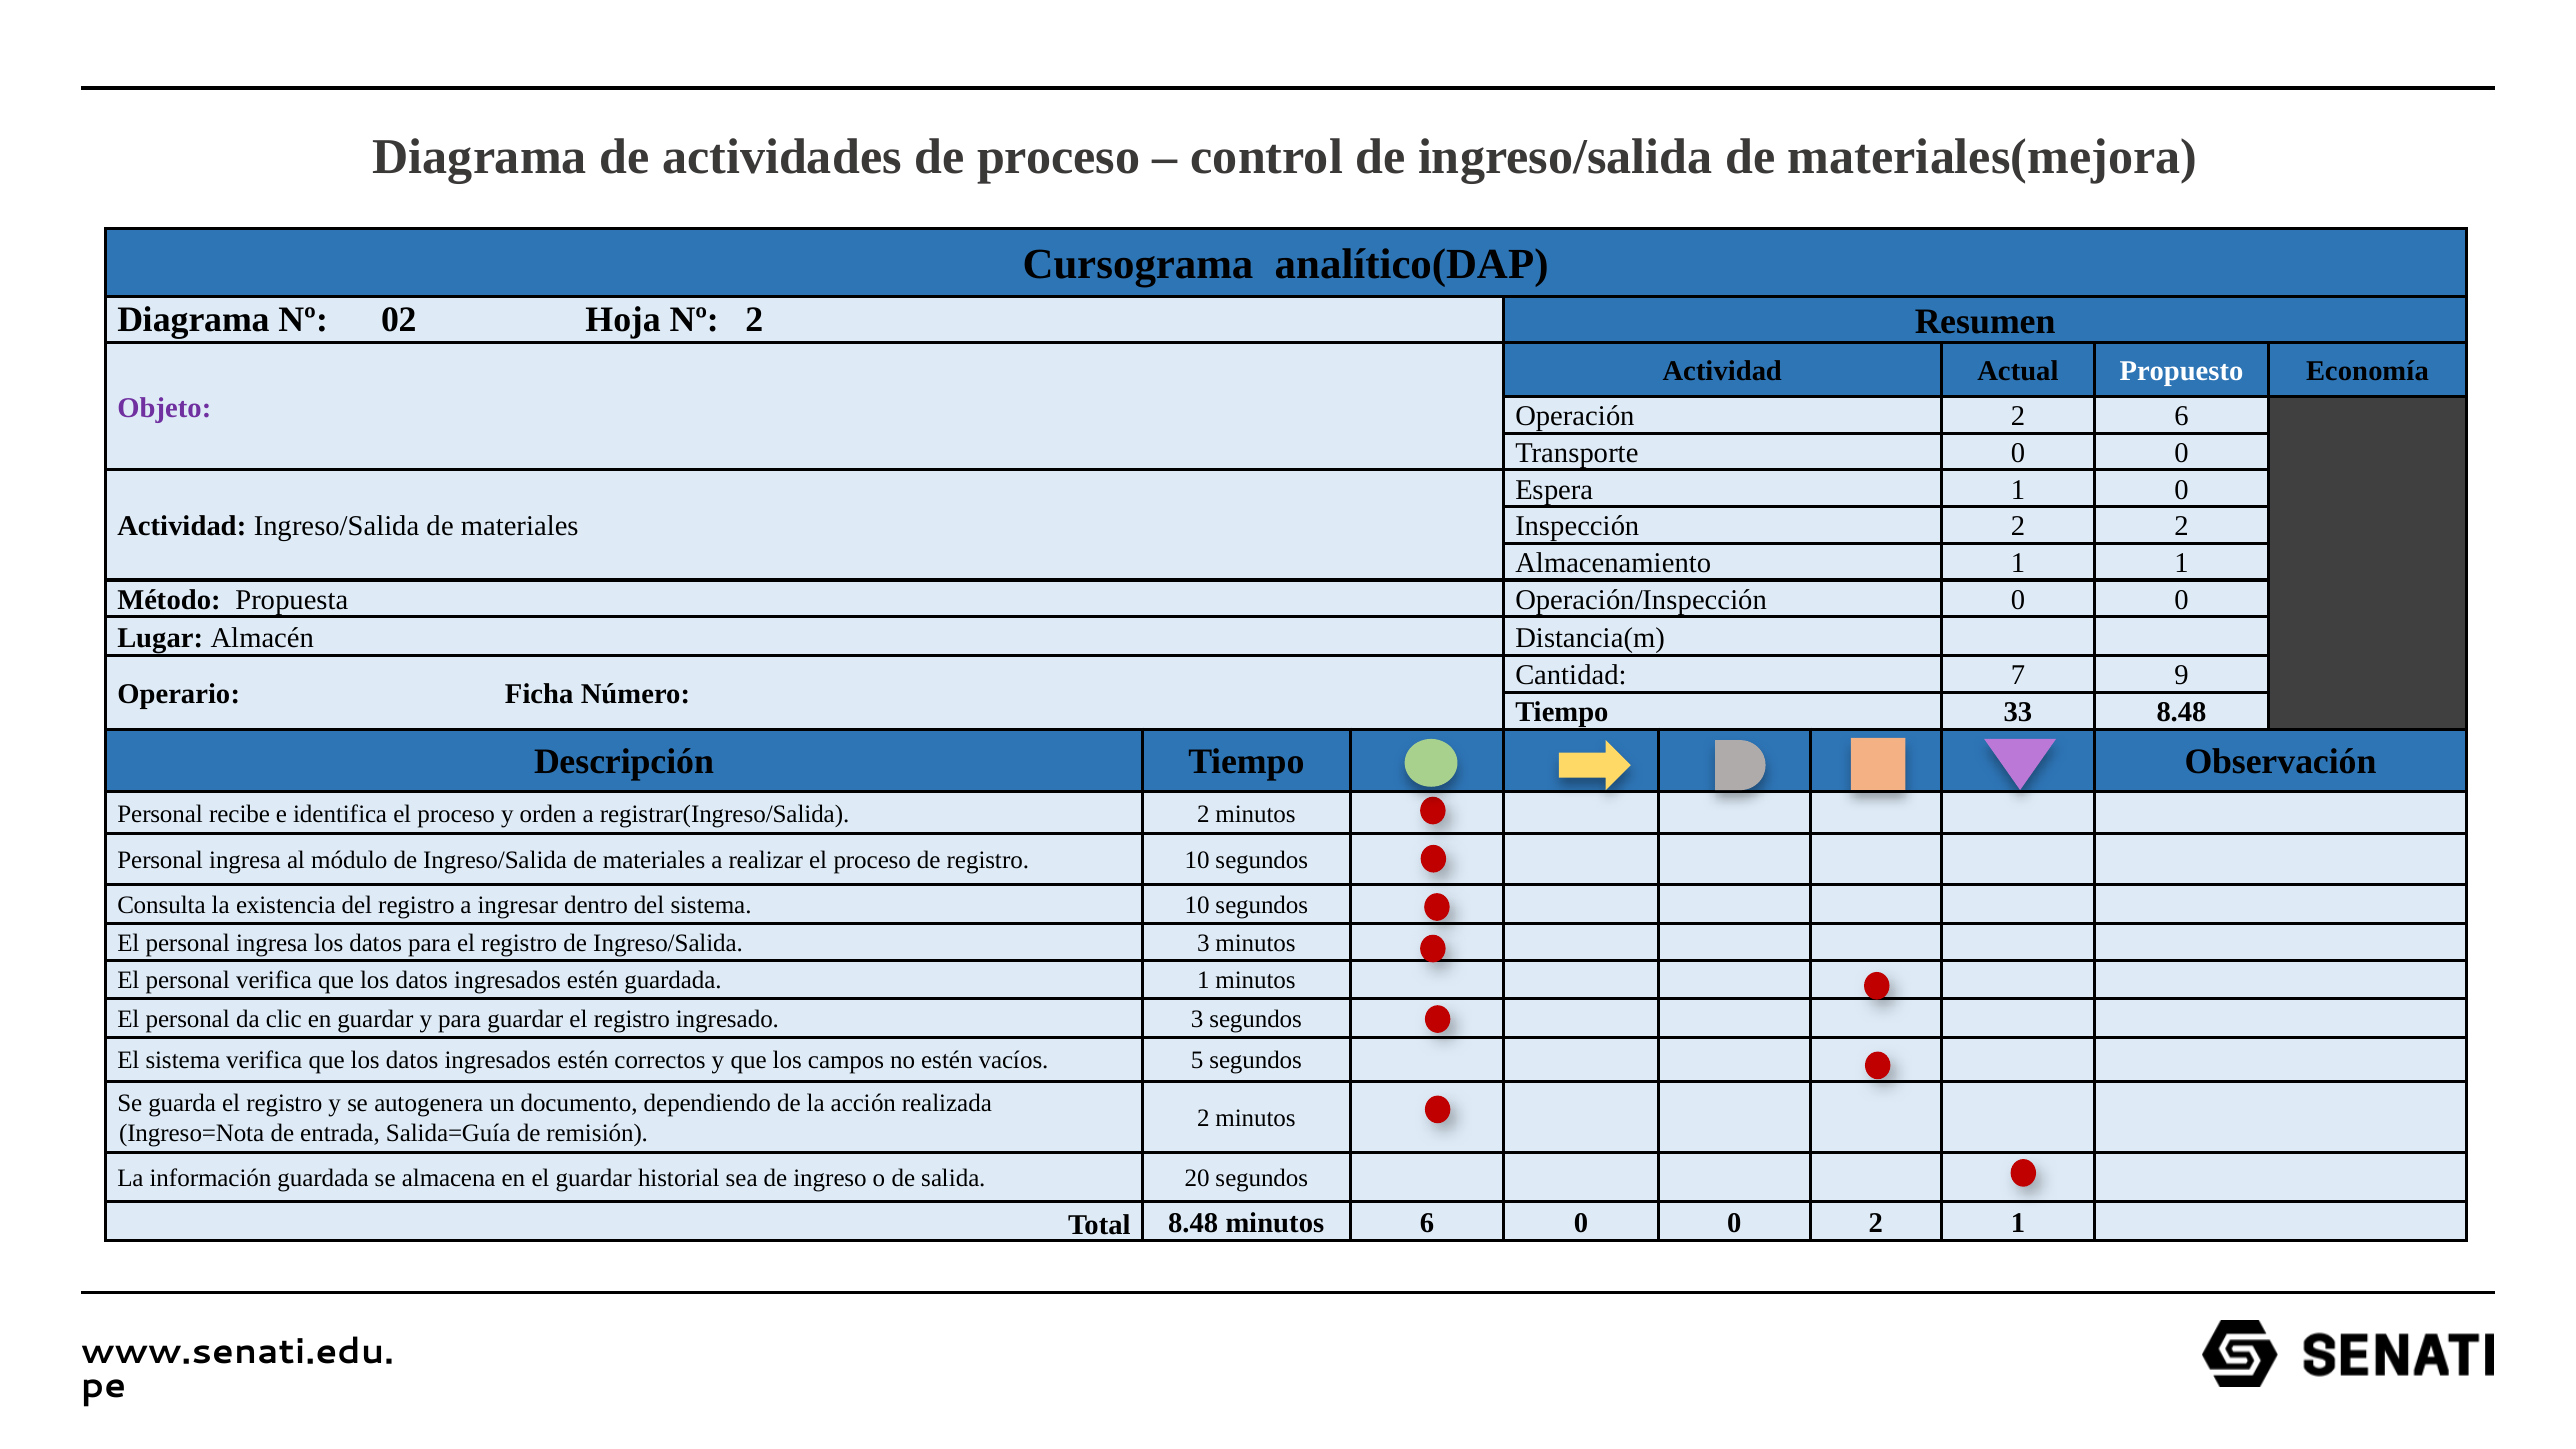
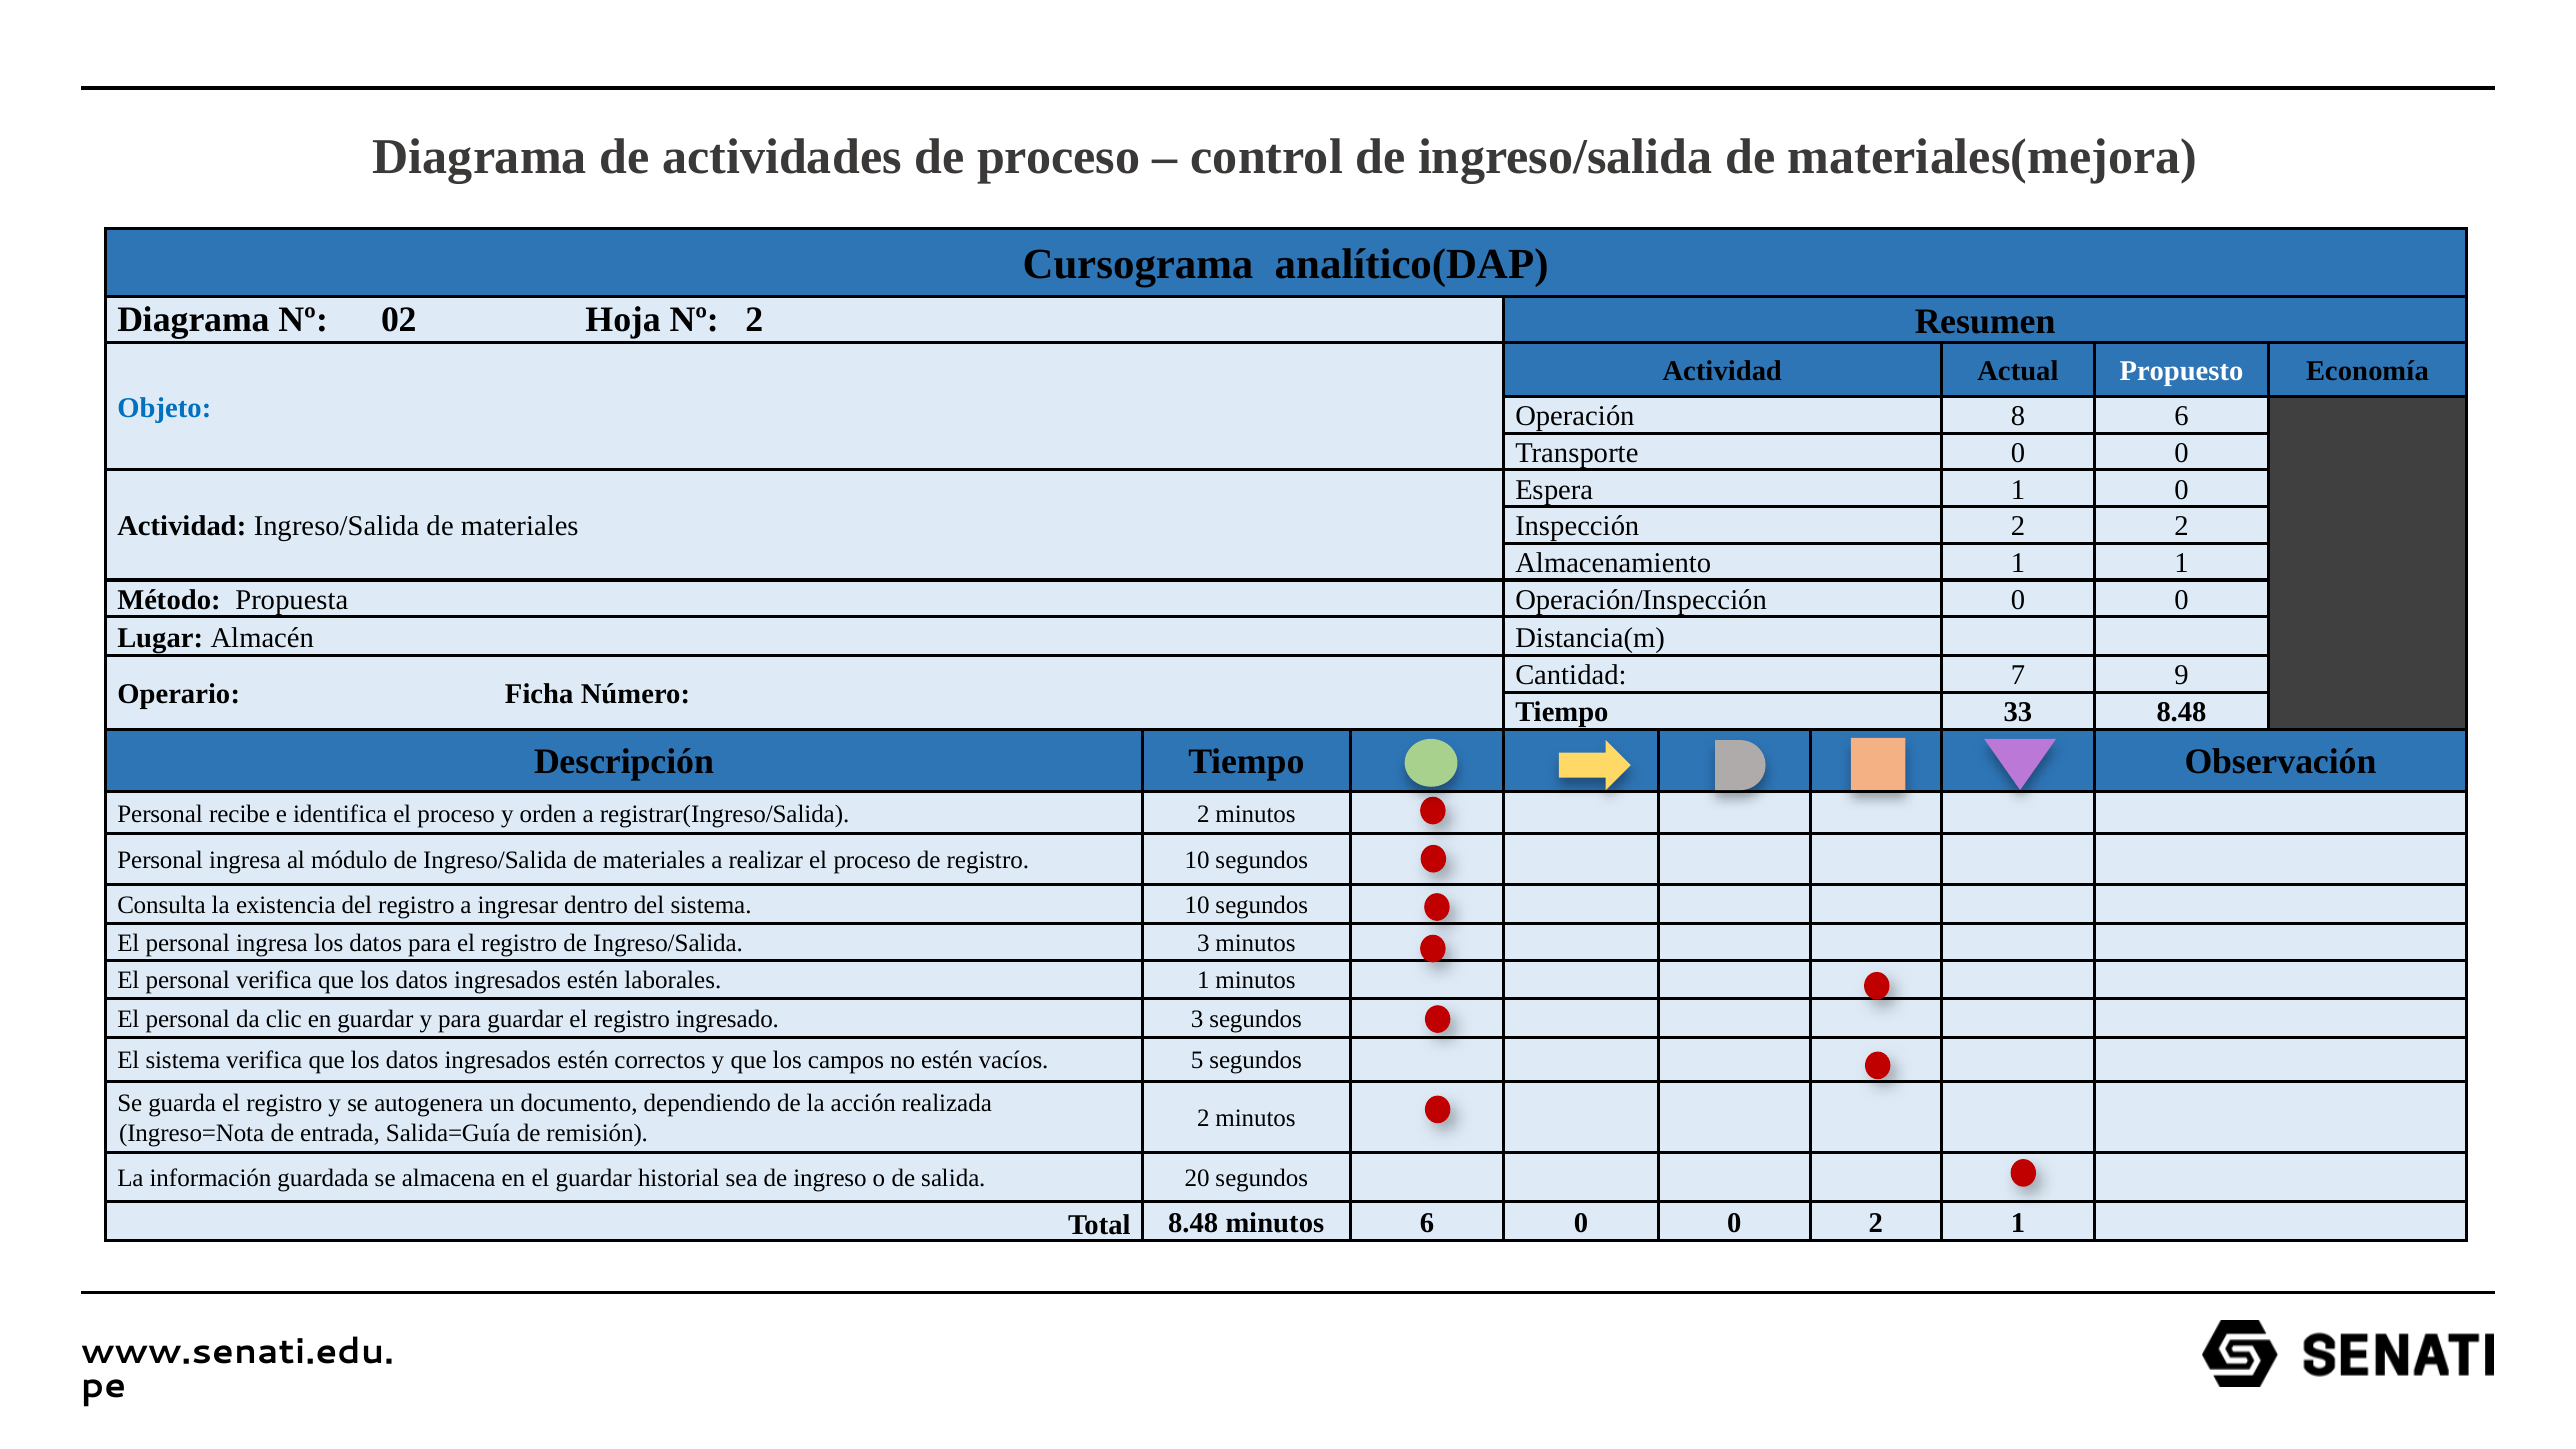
Objeto colour: purple -> blue (164, 408)
Operación 2: 2 -> 8 (2018, 416)
estén guardada: guardada -> laborales (673, 981)
